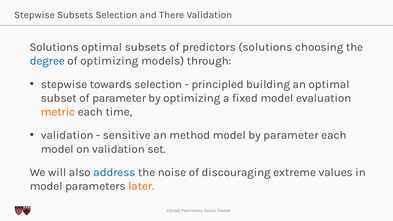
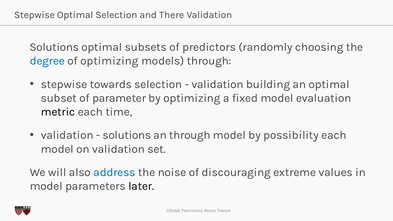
Stepwise Subsets: Subsets -> Optimal (75, 15)
predictors solutions: solutions -> randomly (266, 47)
principled: principled -> validation (218, 84)
metric colour: orange -> black (58, 112)
sensitive: sensitive -> solutions (127, 135)
an method: method -> through (190, 135)
by parameter: parameter -> possibility (291, 135)
later colour: orange -> black (141, 186)
